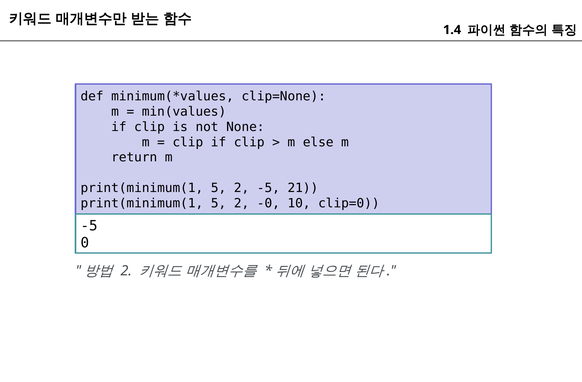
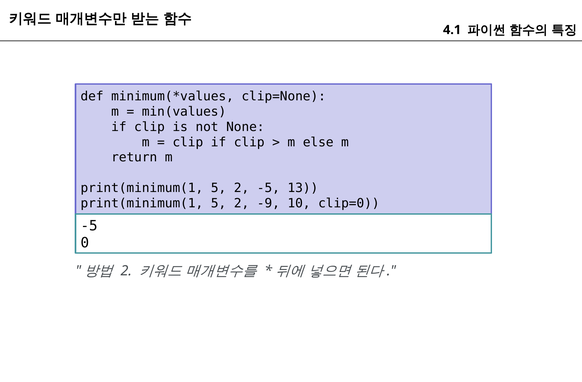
1.4: 1.4 -> 4.1 (452, 30)
21: 21 -> 13 (303, 188)
-0: -0 -> -9 (268, 203)
